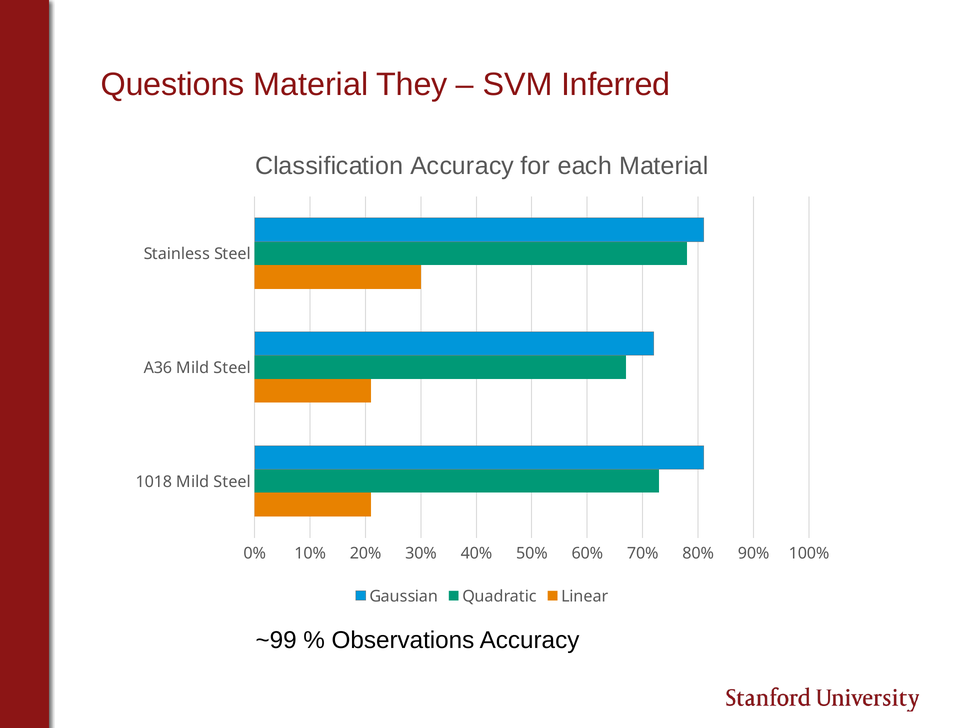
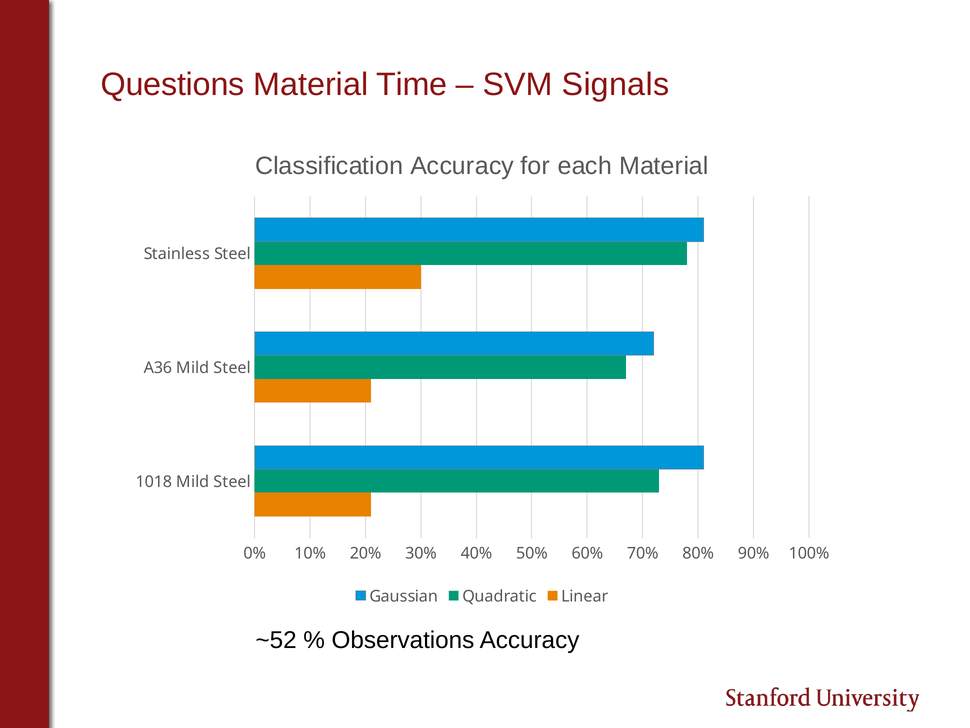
They: They -> Time (412, 85)
Inferred: Inferred -> Signals (615, 85)
~99: ~99 -> ~52 (276, 640)
